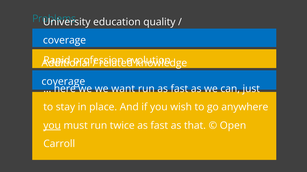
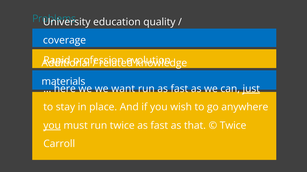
coverage: coverage -> materials (63, 82)
just underline: none -> present (251, 89)
Open: Open -> Twice (233, 126)
